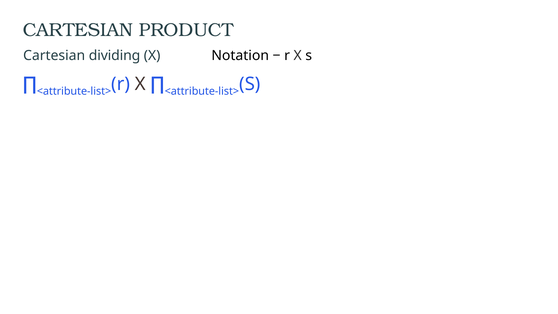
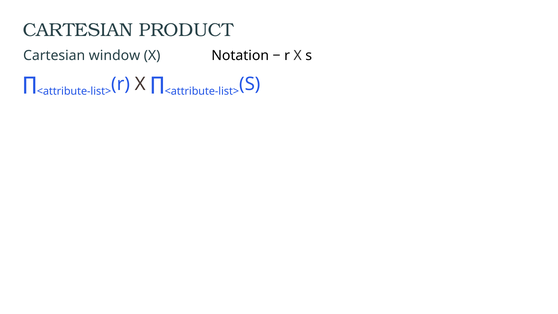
dividing: dividing -> window (114, 56)
